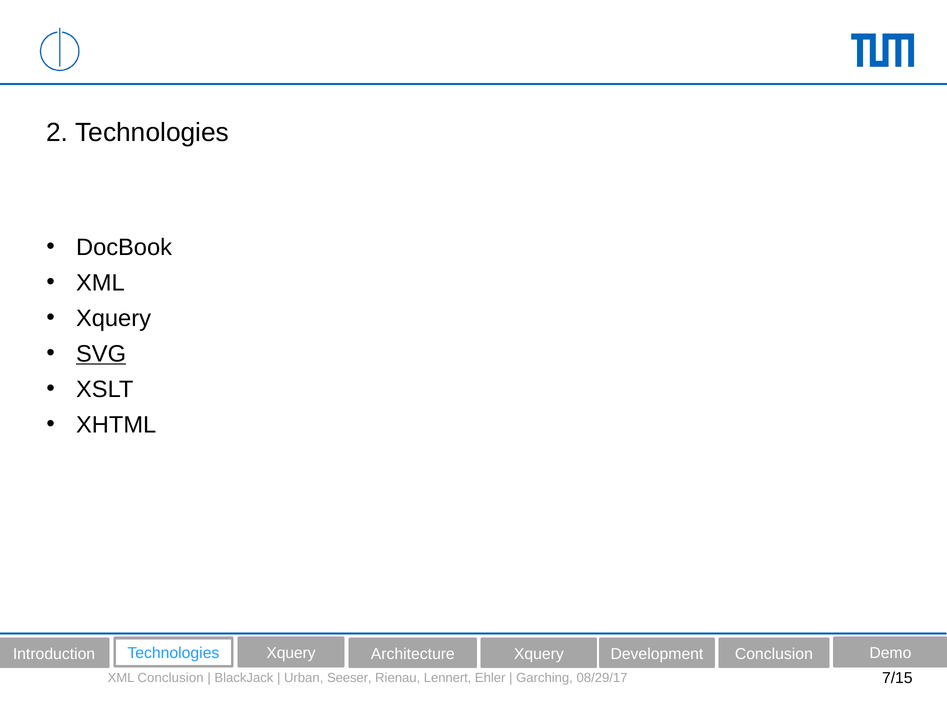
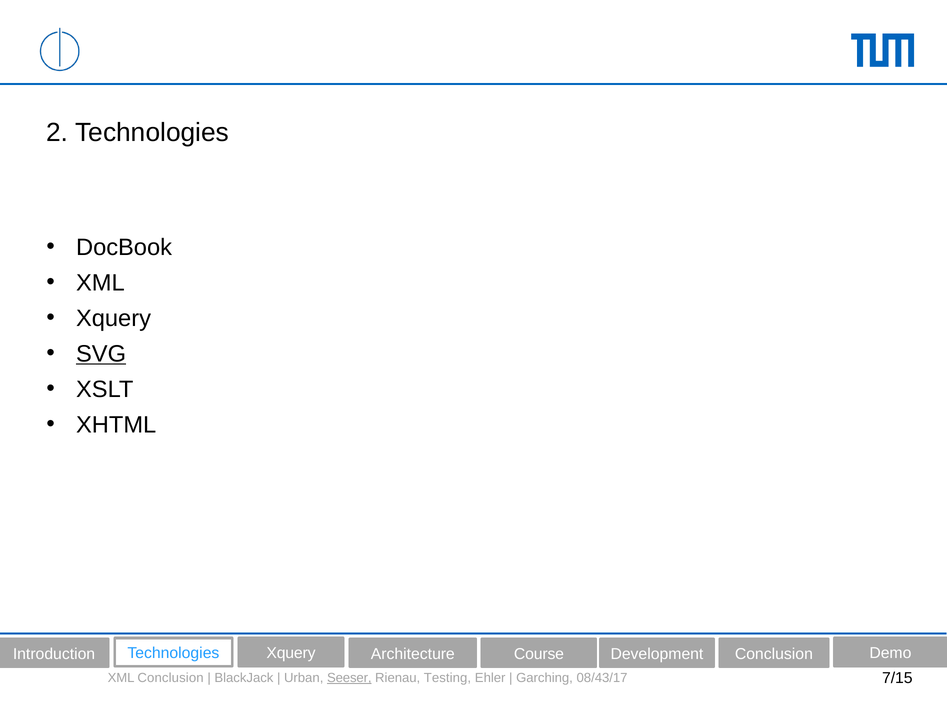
Architecture Xquery: Xquery -> Course (539, 654)
Seeser underline: none -> present (349, 678)
Lennert: Lennert -> Testing (447, 678)
08/29/17: 08/29/17 -> 08/43/17 (602, 678)
